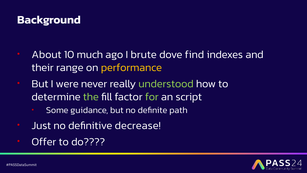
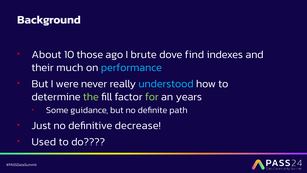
much: much -> those (90, 54)
range: range -> much (70, 67)
performance colour: yellow -> light blue (131, 67)
understood colour: light green -> light blue (166, 84)
script: script -> years (189, 97)
Offer: Offer -> Used (44, 141)
